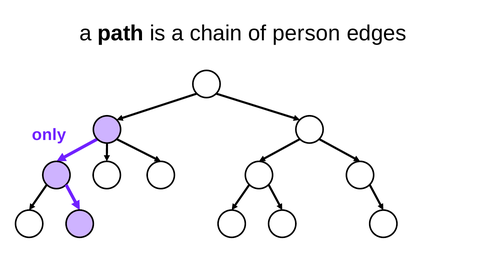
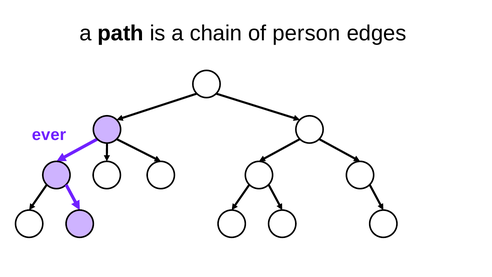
only: only -> ever (49, 135)
